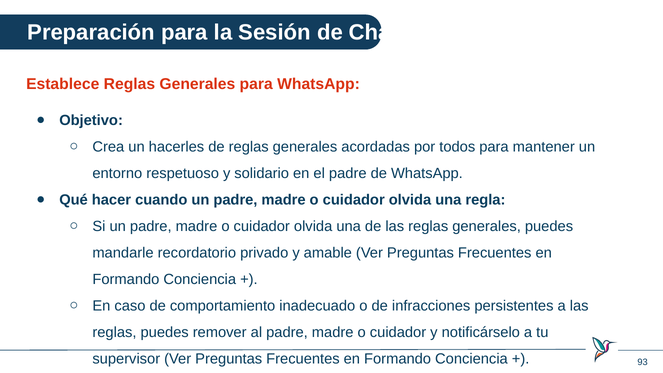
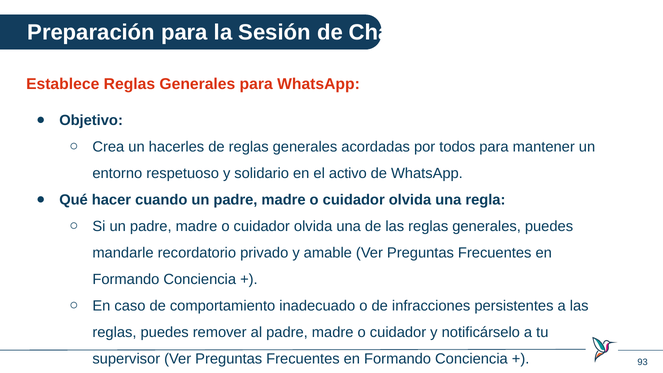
el padre: padre -> activo (348, 173)
